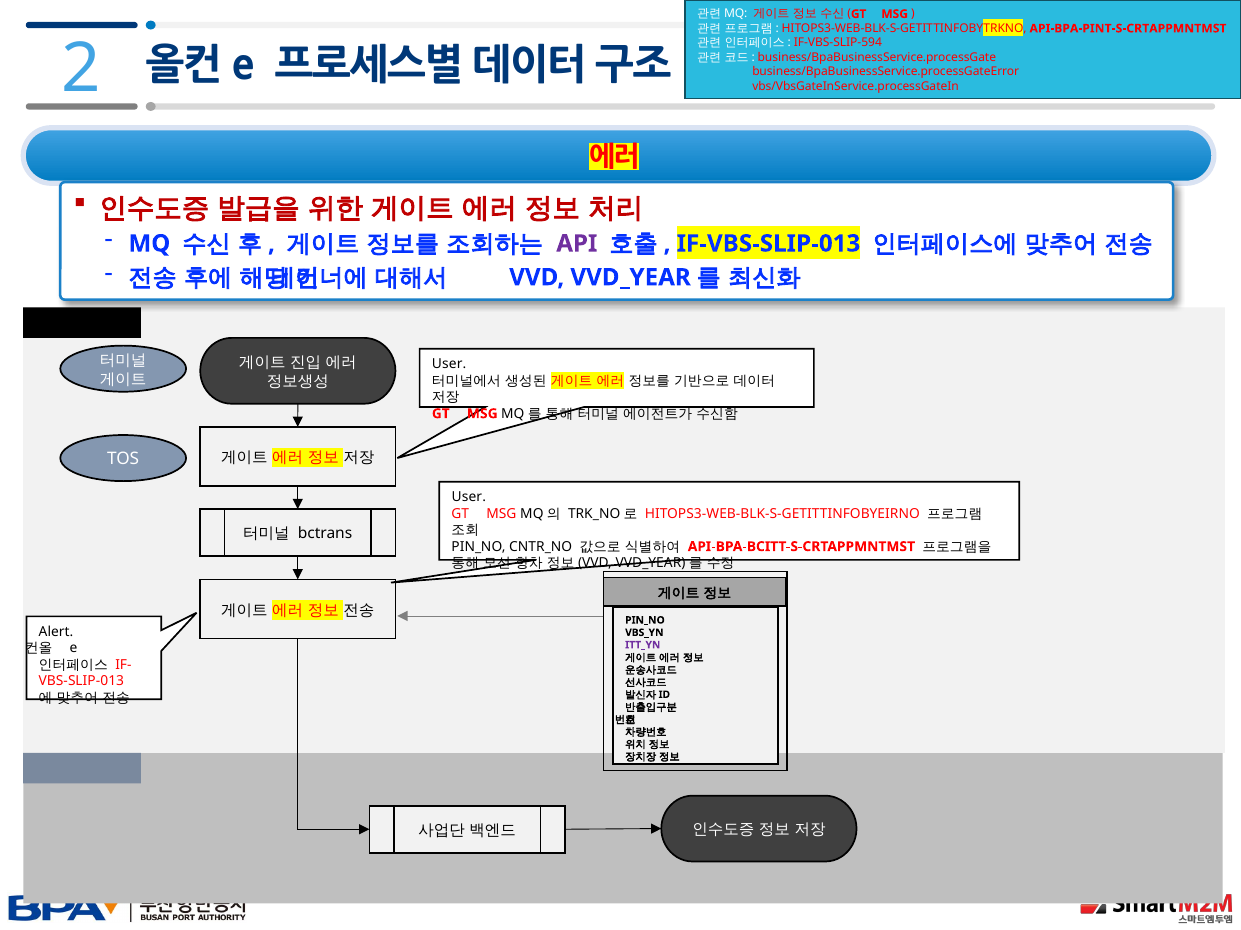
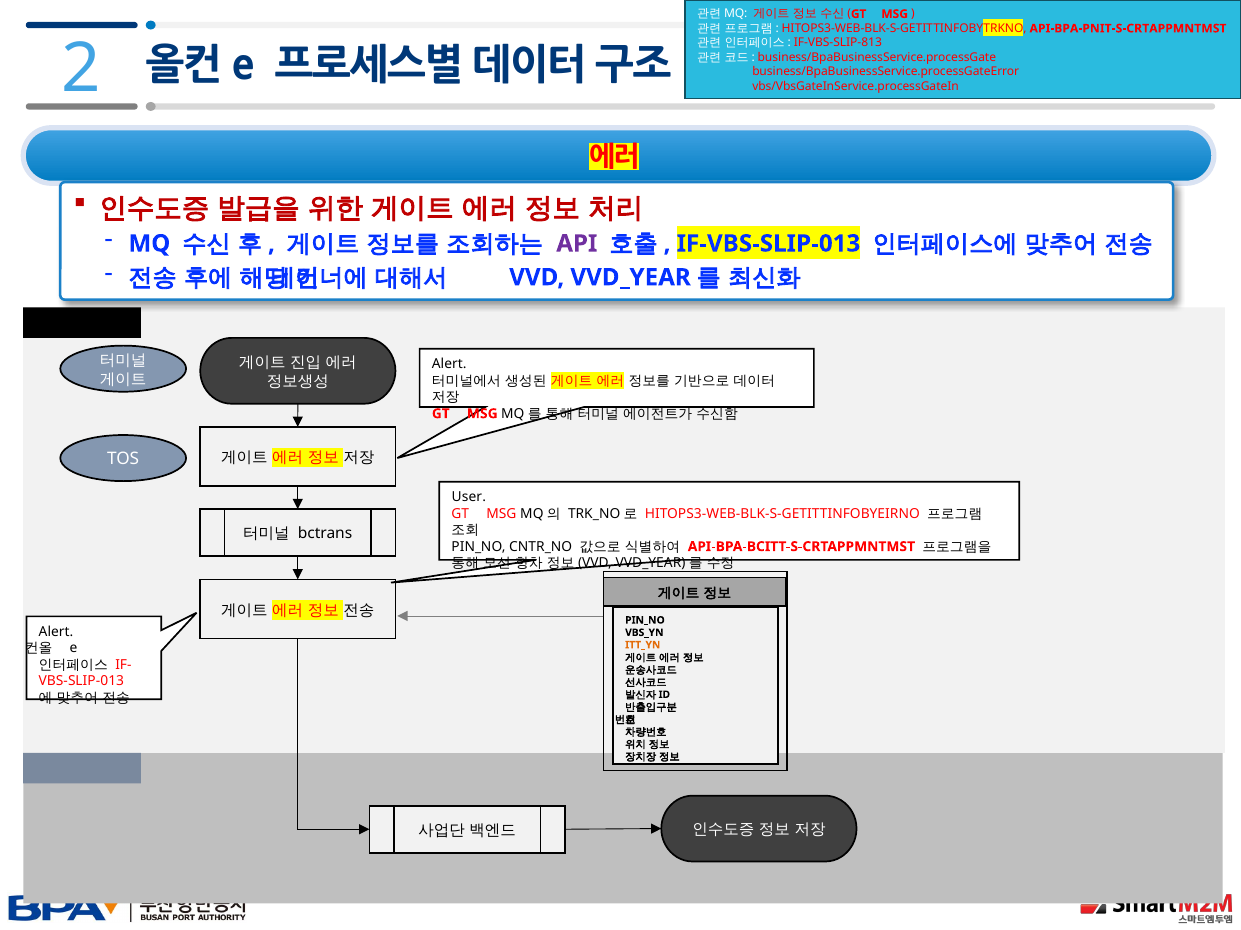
API-BPA-PINT-S-CRTAPPMNTMST: API-BPA-PINT-S-CRTAPPMNTMST -> API-BPA-PNIT-S-CRTAPPMNTMST (1128, 28)
IF-VBS-SLIP-594: IF-VBS-SLIP-594 -> IF-VBS-SLIP-813 (838, 43)
User: User -> Alert (449, 364)
ITT_YN colour: purple -> orange (643, 645)
